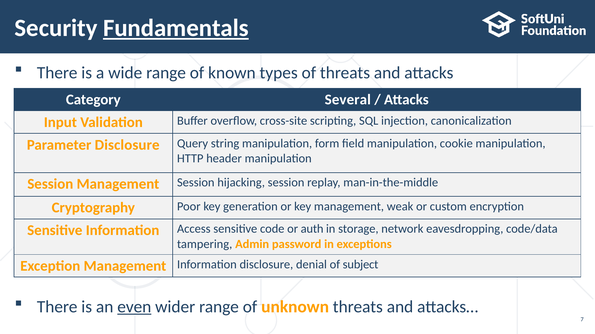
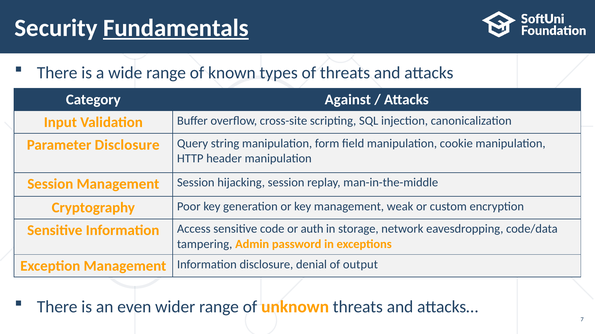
Several: Several -> Against (348, 100)
subject: subject -> output (360, 265)
even underline: present -> none (134, 307)
